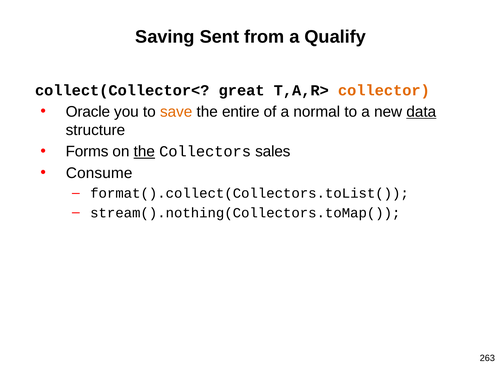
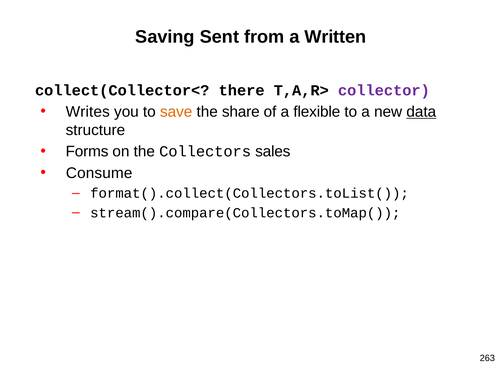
Qualify: Qualify -> Written (335, 37)
great: great -> there (242, 90)
collector colour: orange -> purple (384, 90)
Oracle: Oracle -> Writes (88, 112)
entire: entire -> share (241, 112)
normal: normal -> flexible (317, 112)
the underline: present -> none (144, 152)
stream().nothing(Collectors.toMap(: stream().nothing(Collectors.toMap( -> stream().compare(Collectors.toMap( (245, 213)
